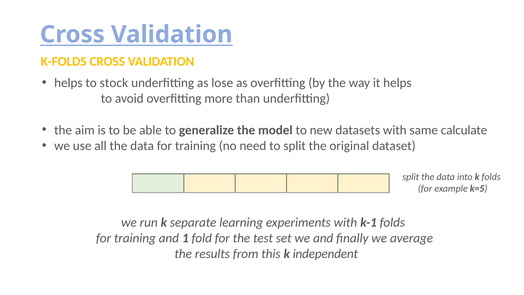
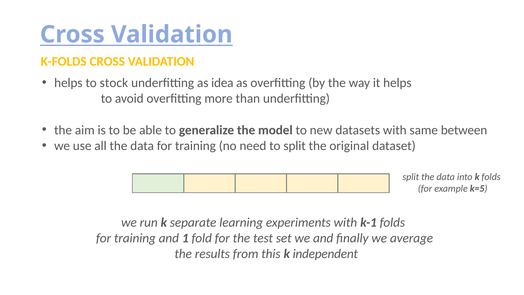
lose: lose -> idea (222, 83)
calculate: calculate -> between (464, 130)
